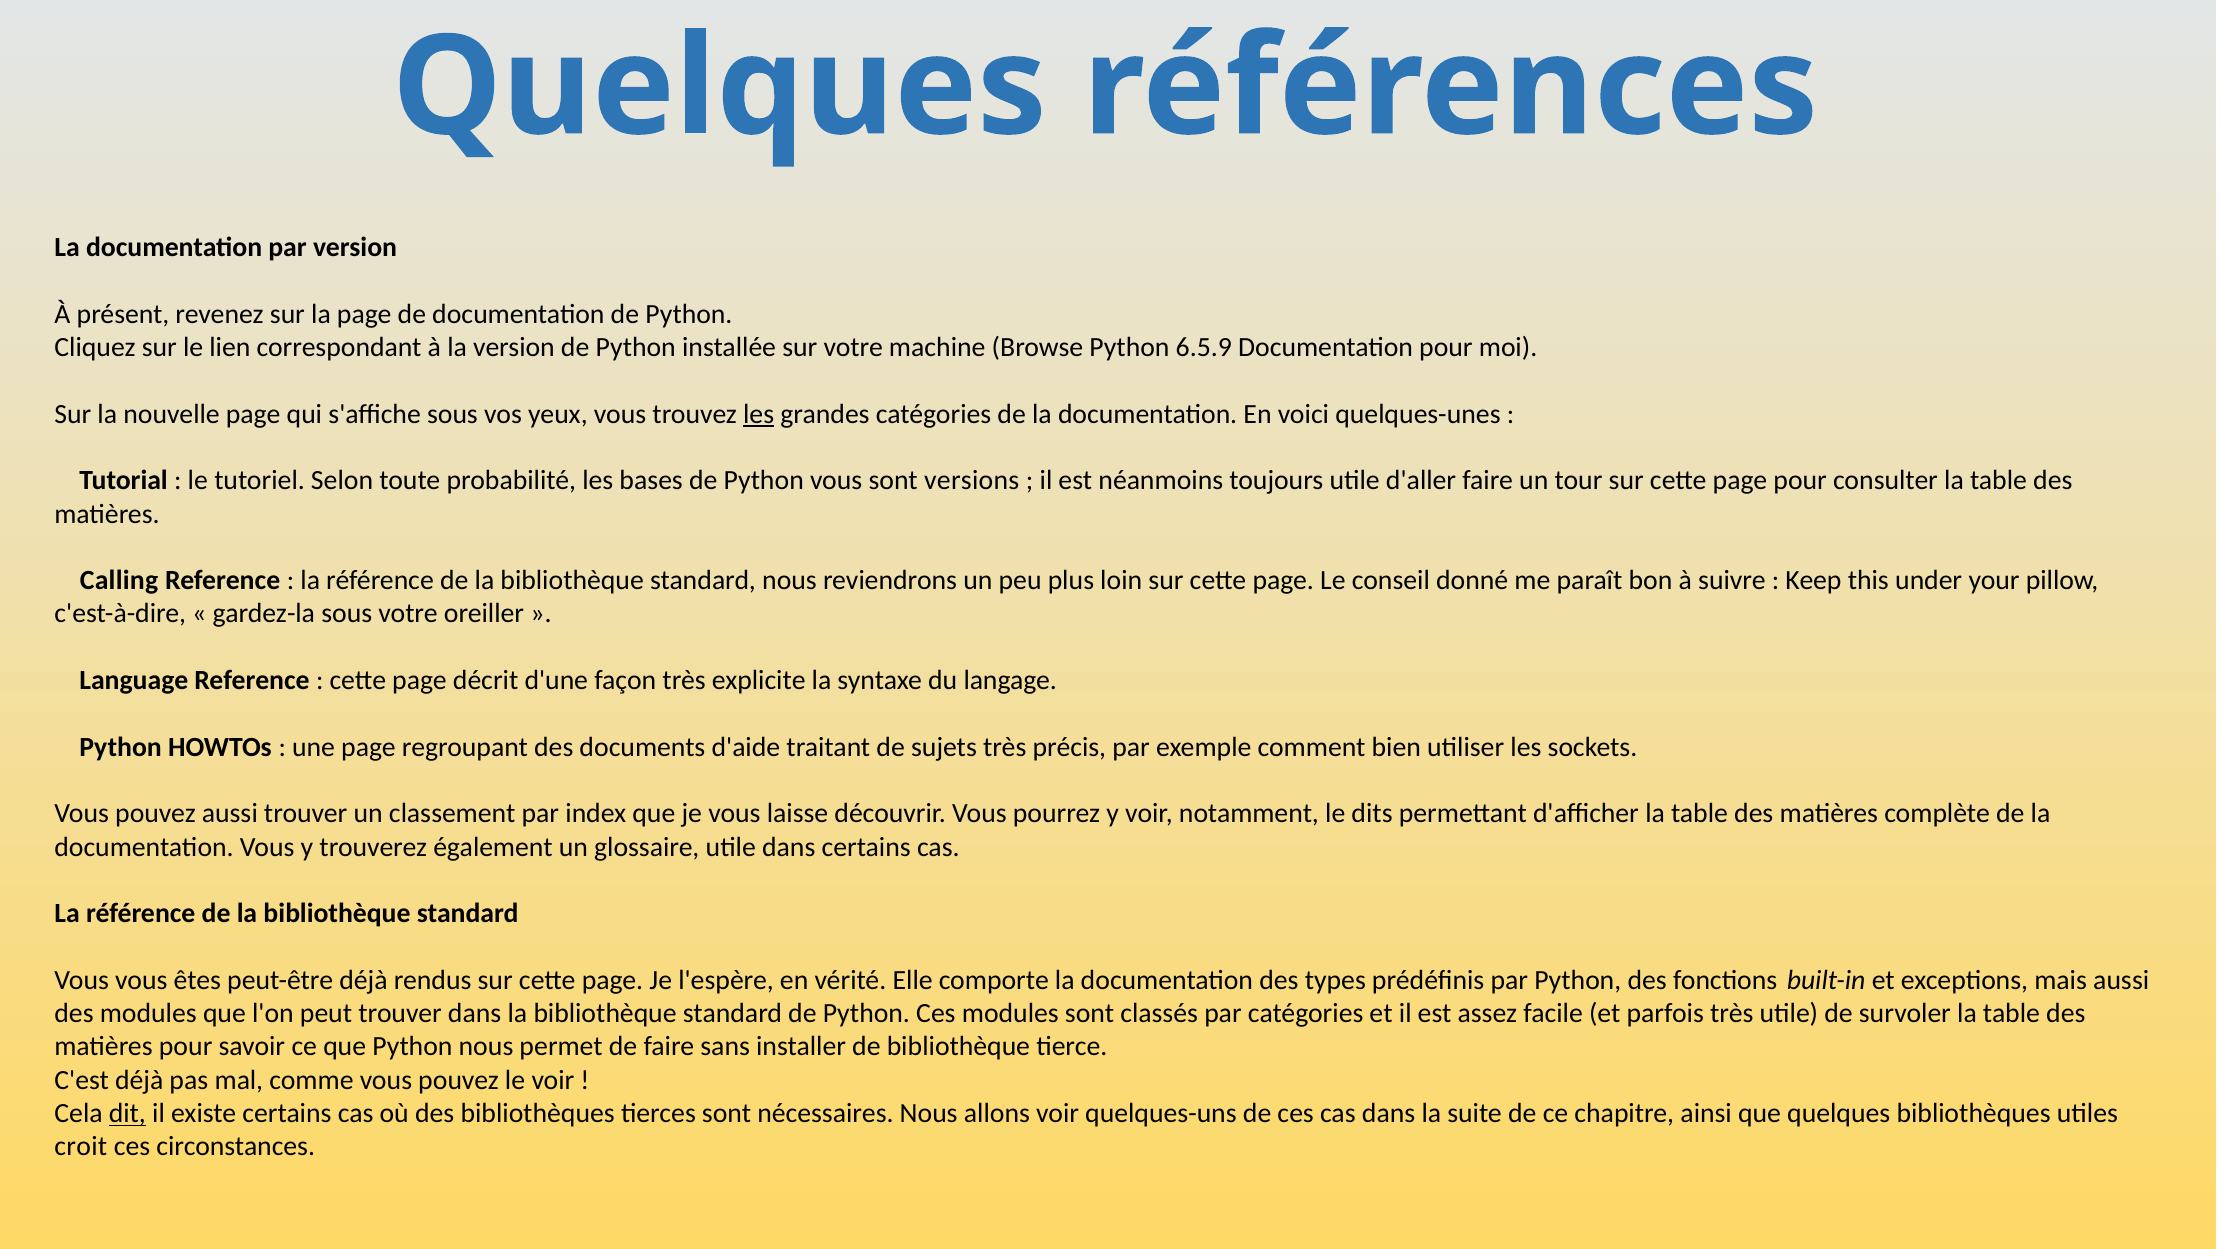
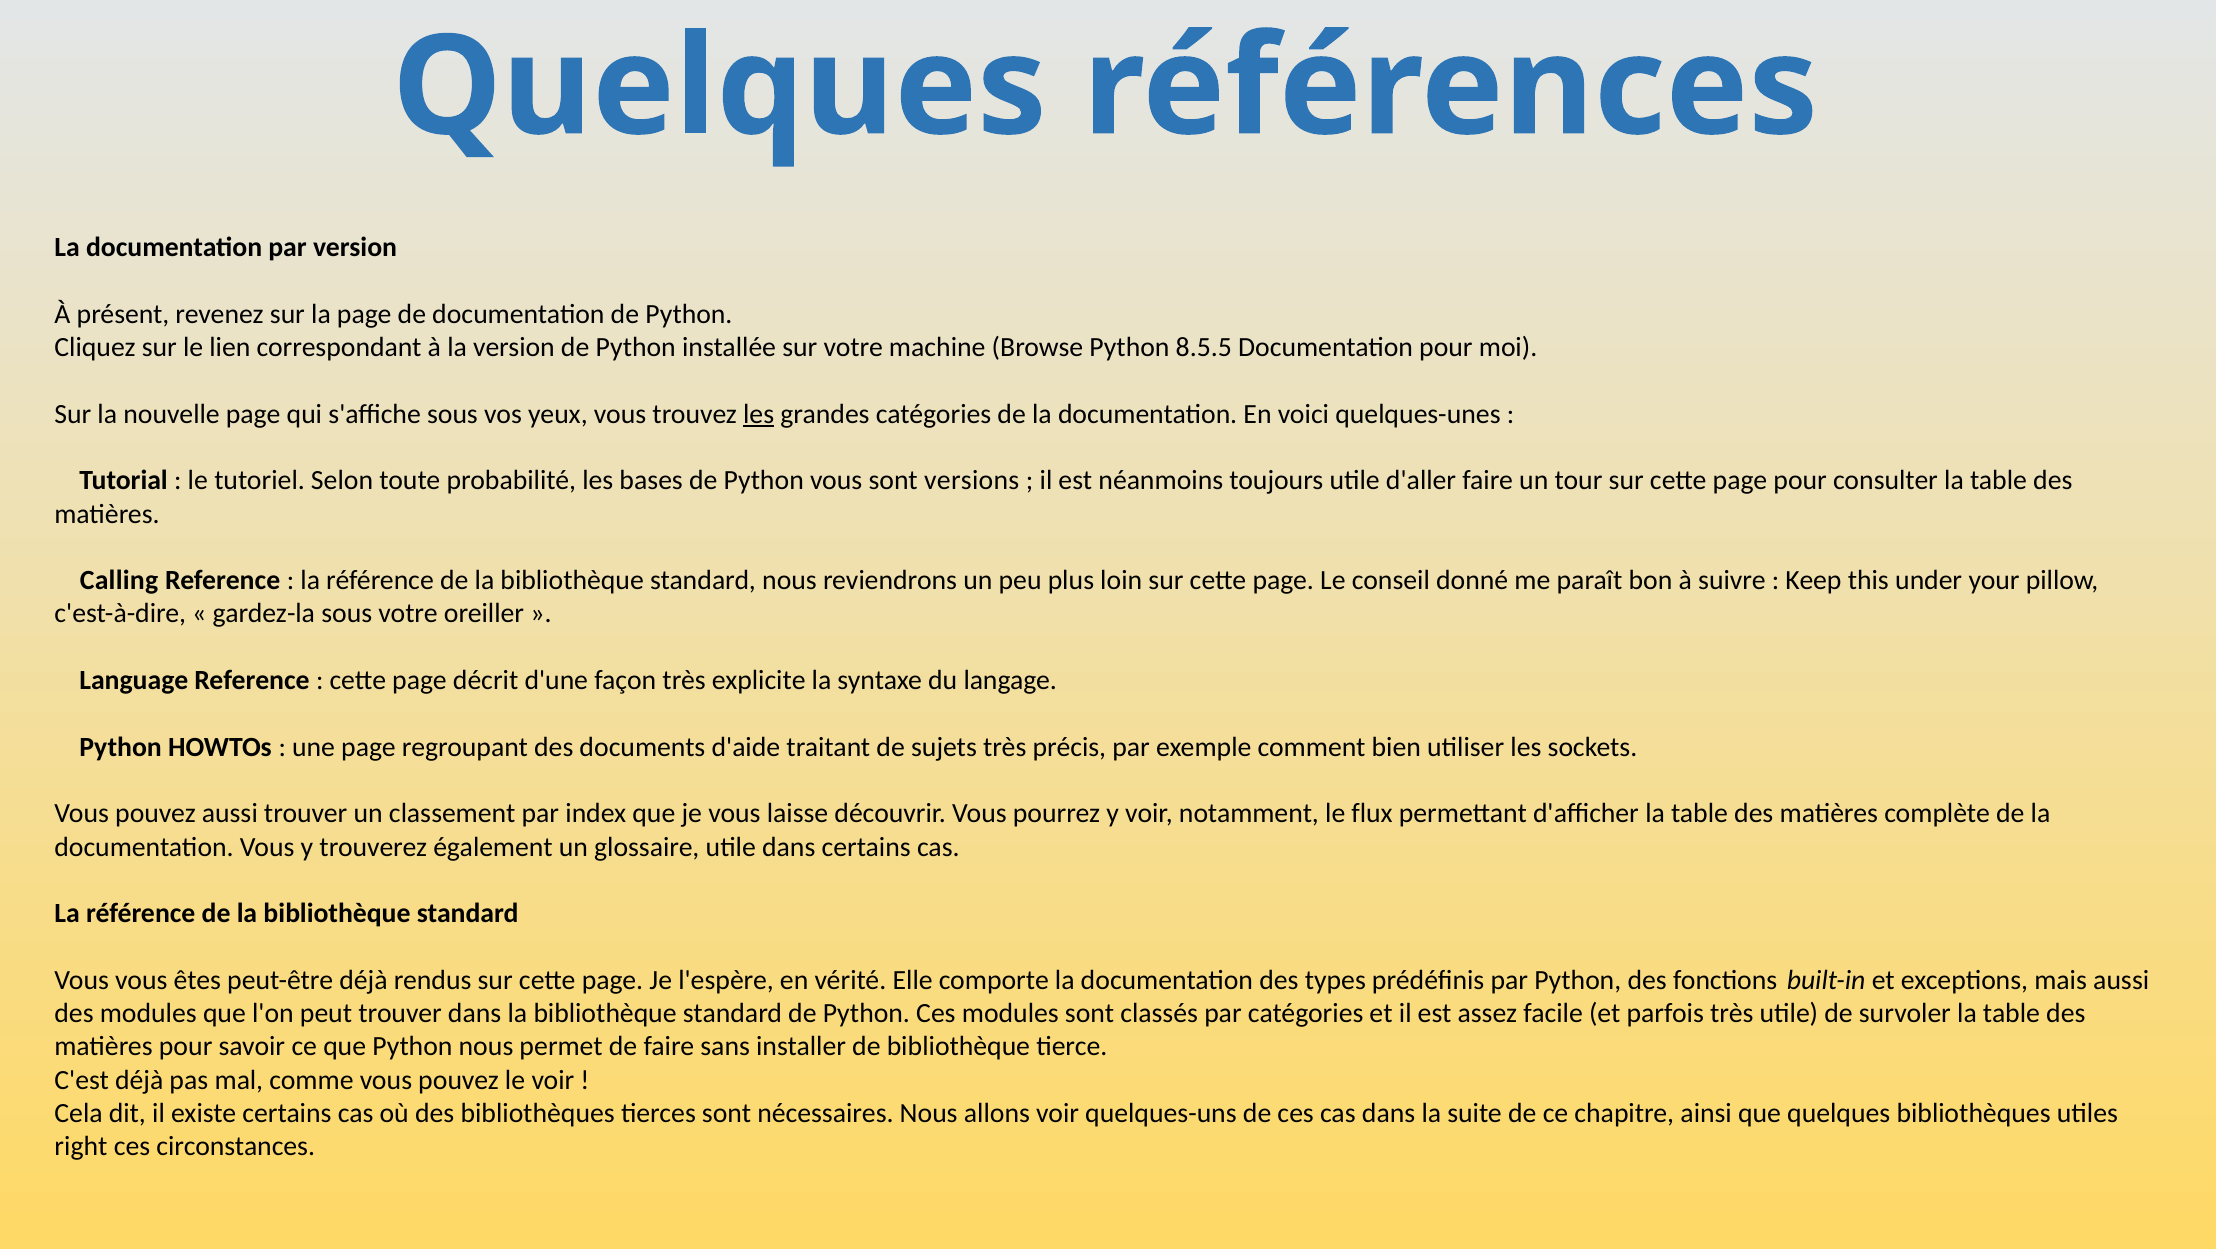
6.5.9: 6.5.9 -> 8.5.5 (1204, 347)
dits: dits -> flux (1372, 814)
dit underline: present -> none (127, 1114)
croit: croit -> right (81, 1147)
